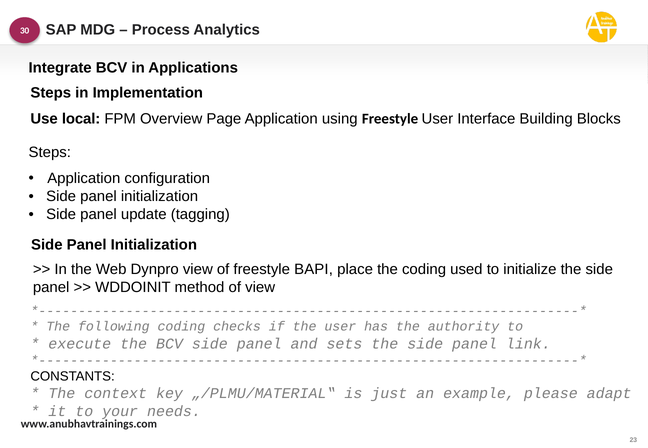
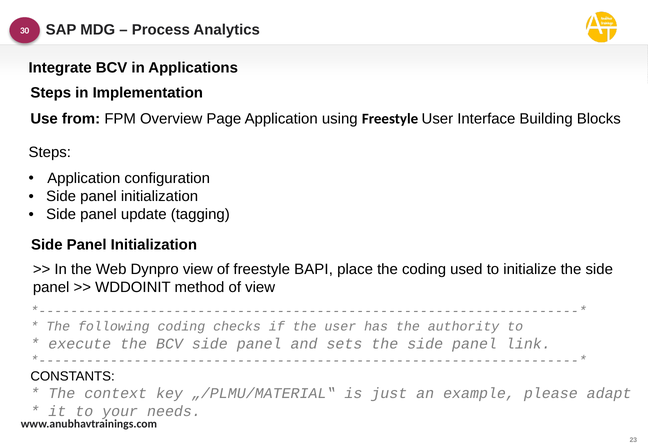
local: local -> from (81, 119)
